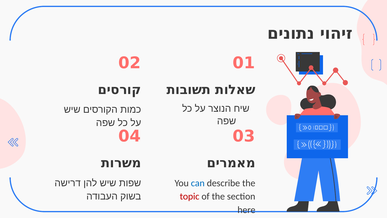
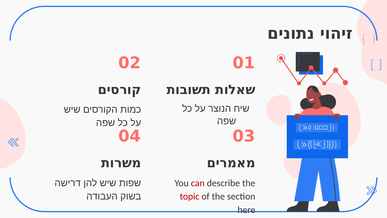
can colour: blue -> red (198, 183)
